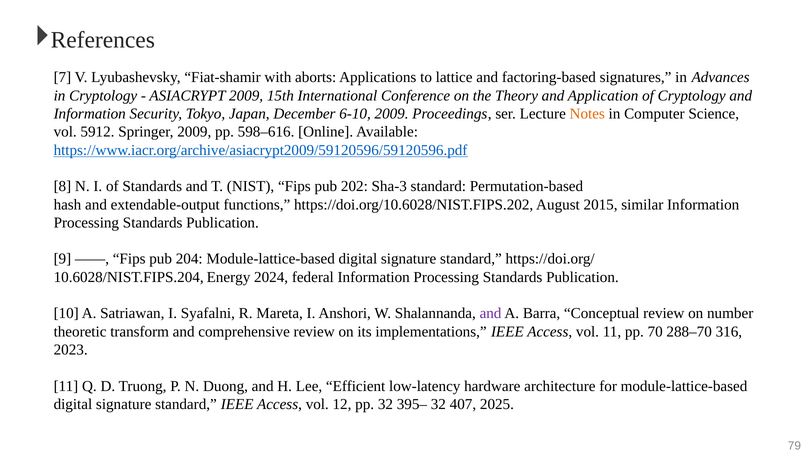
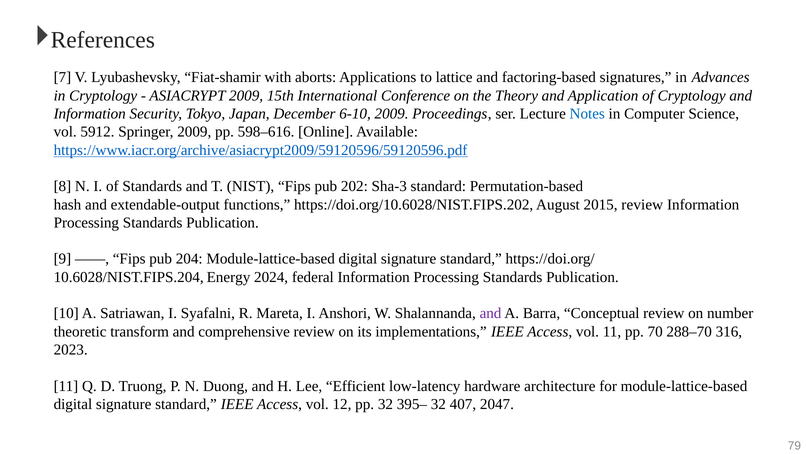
Notes colour: orange -> blue (587, 114)
2015 similar: similar -> review (642, 204)
2025: 2025 -> 2047 (497, 404)
